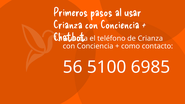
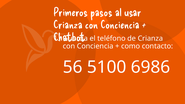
6985: 6985 -> 6986 (150, 67)
